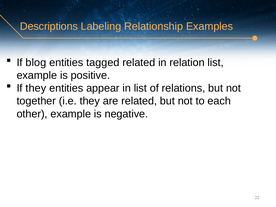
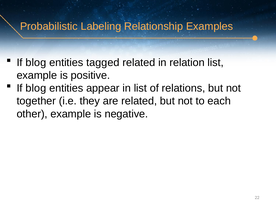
Descriptions: Descriptions -> Probabilistic (49, 26)
they: they -> blog (36, 88)
